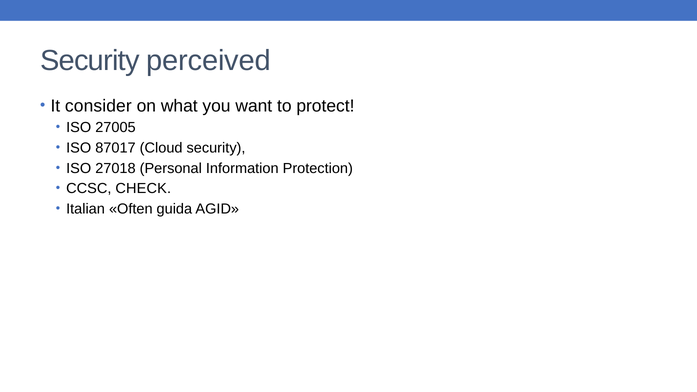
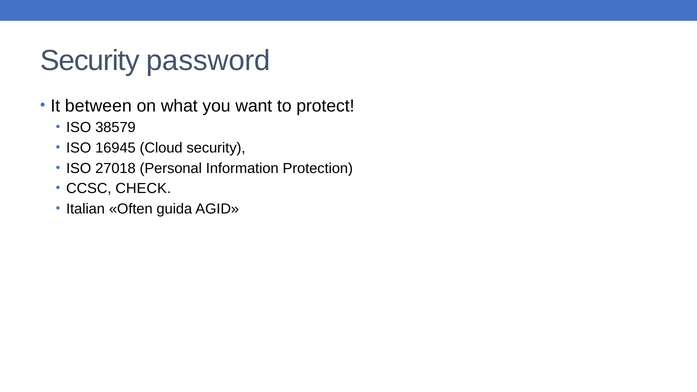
perceived: perceived -> password (208, 61)
consider: consider -> between (98, 106)
27005: 27005 -> 38579 (115, 128)
87017: 87017 -> 16945 (115, 148)
